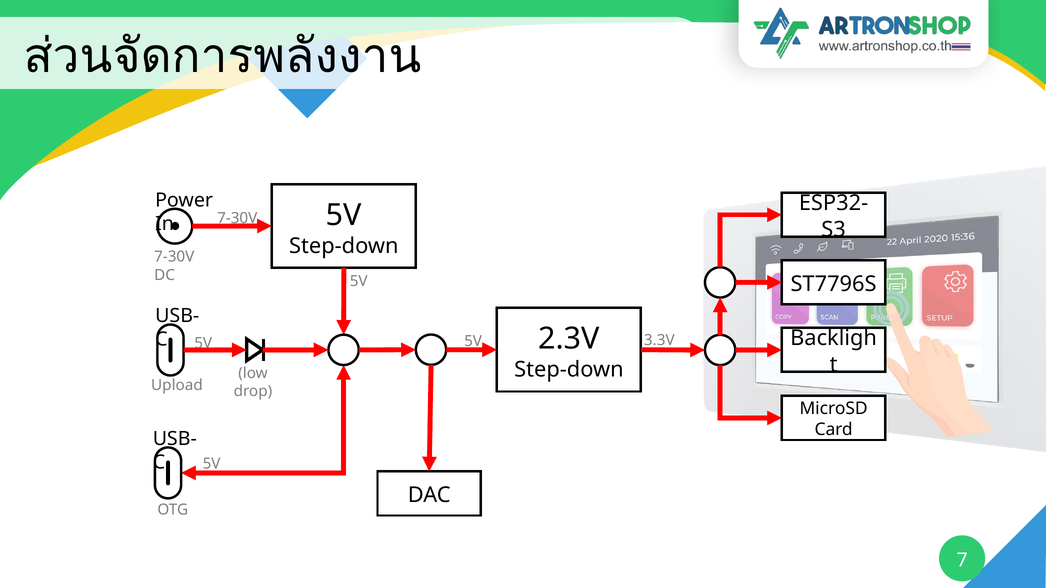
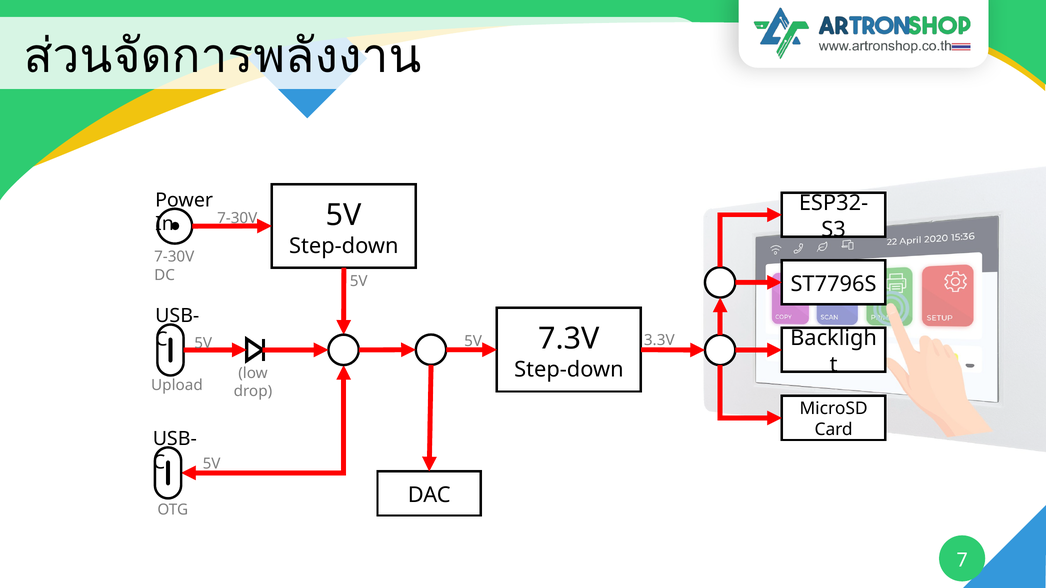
2.3V: 2.3V -> 7.3V (569, 339)
